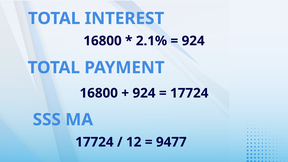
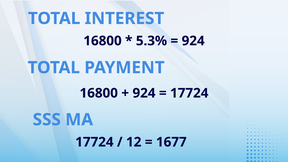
2.1%: 2.1% -> 5.3% (151, 41)
9477: 9477 -> 1677 (171, 142)
